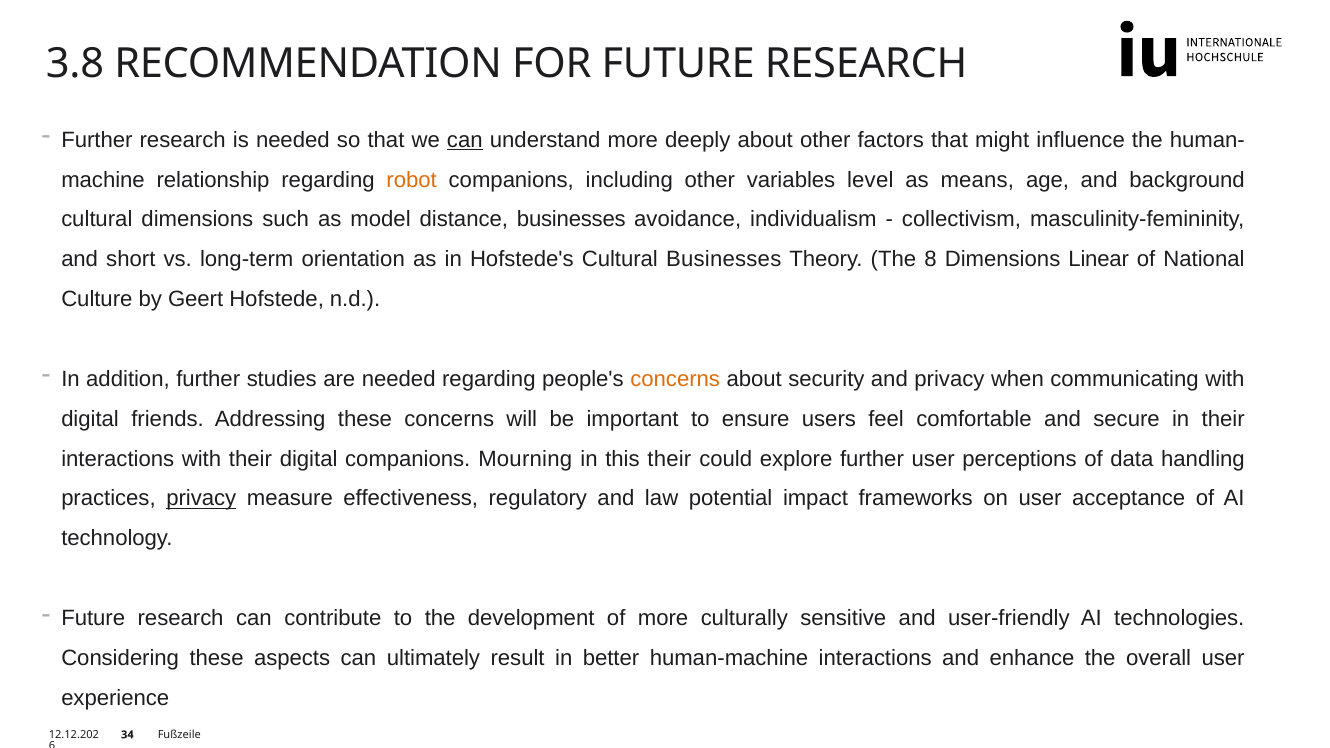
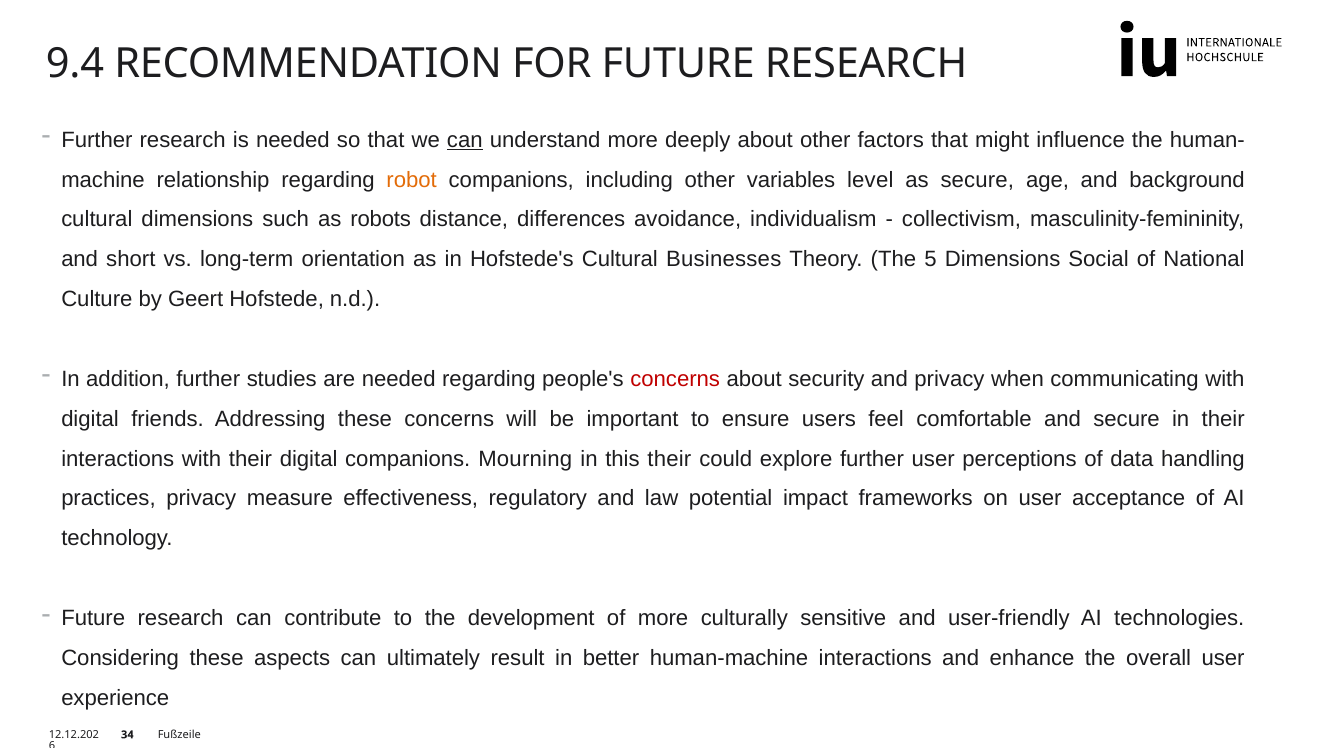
3.8: 3.8 -> 9.4 (75, 64)
as means: means -> secure (977, 180)
model: model -> robots (381, 220)
distance businesses: businesses -> differences (571, 220)
8: 8 -> 5 (931, 260)
Linear: Linear -> Social (1099, 260)
concerns colour: orange -> red (675, 379)
privacy underline: present -> none (201, 499)
